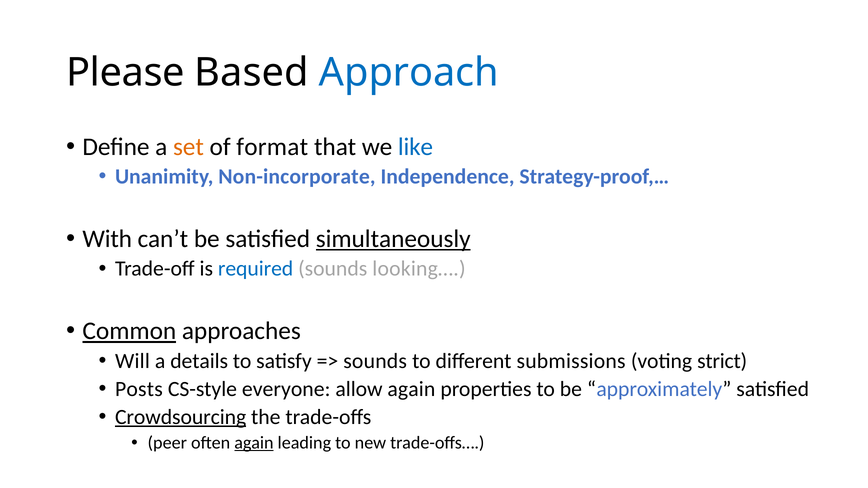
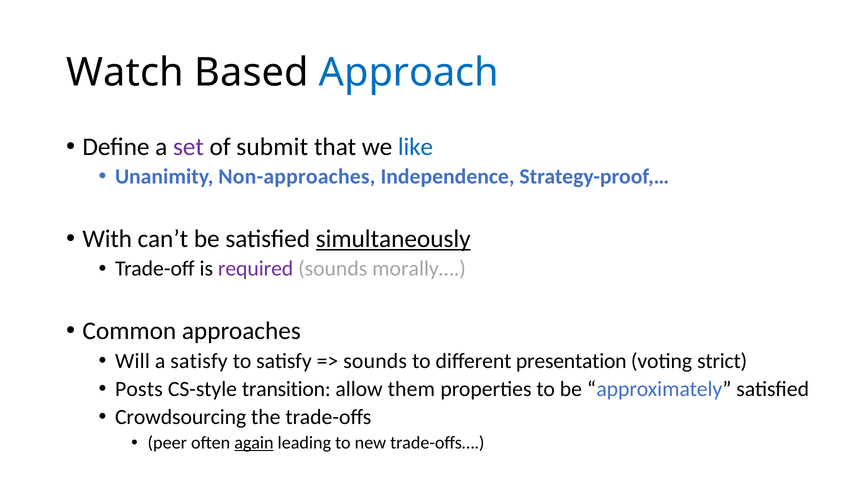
Please: Please -> Watch (125, 73)
set colour: orange -> purple (188, 147)
format: format -> submit (272, 147)
Non-incorporate: Non-incorporate -> Non-approaches (297, 177)
required colour: blue -> purple (256, 269)
looking…: looking… -> morally… (419, 269)
Common underline: present -> none (129, 331)
a details: details -> satisfy (199, 361)
submissions: submissions -> presentation (571, 361)
everyone: everyone -> transition (286, 389)
allow again: again -> them (411, 389)
Crowdsourcing underline: present -> none (181, 417)
